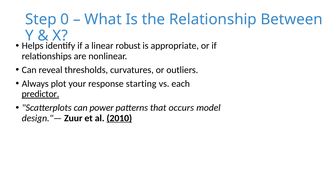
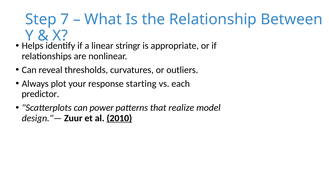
0: 0 -> 7 (65, 19)
robust: robust -> stringr (128, 46)
predictor underline: present -> none (40, 94)
occurs: occurs -> realize (181, 108)
